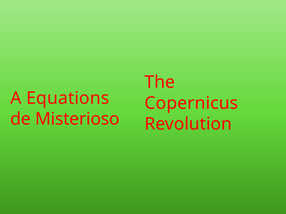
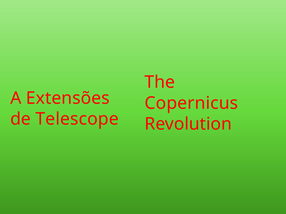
Equations: Equations -> Extensões (68, 98)
Misterioso: Misterioso -> Telescope (77, 119)
